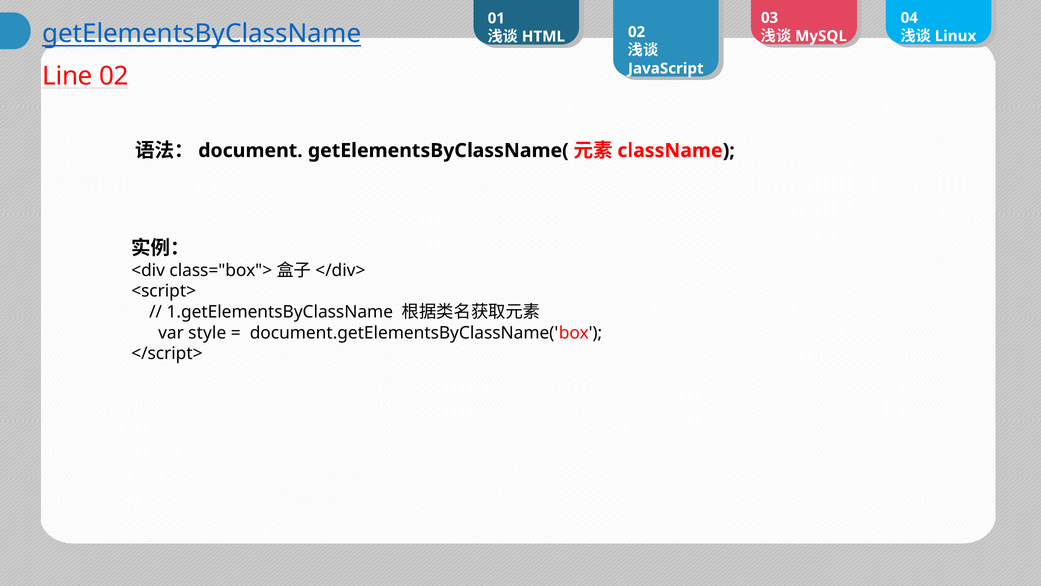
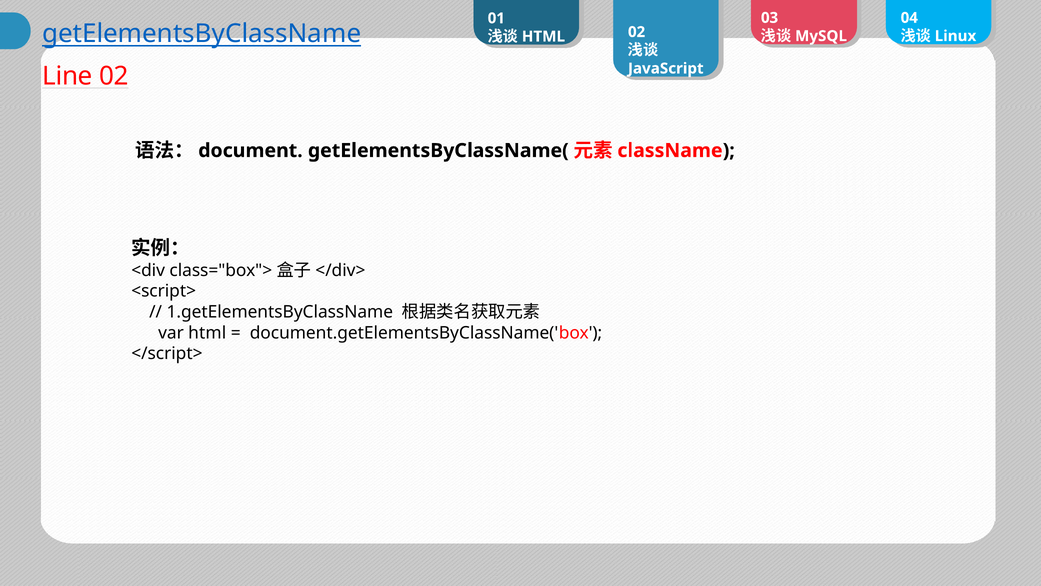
var style: style -> html (207, 333)
